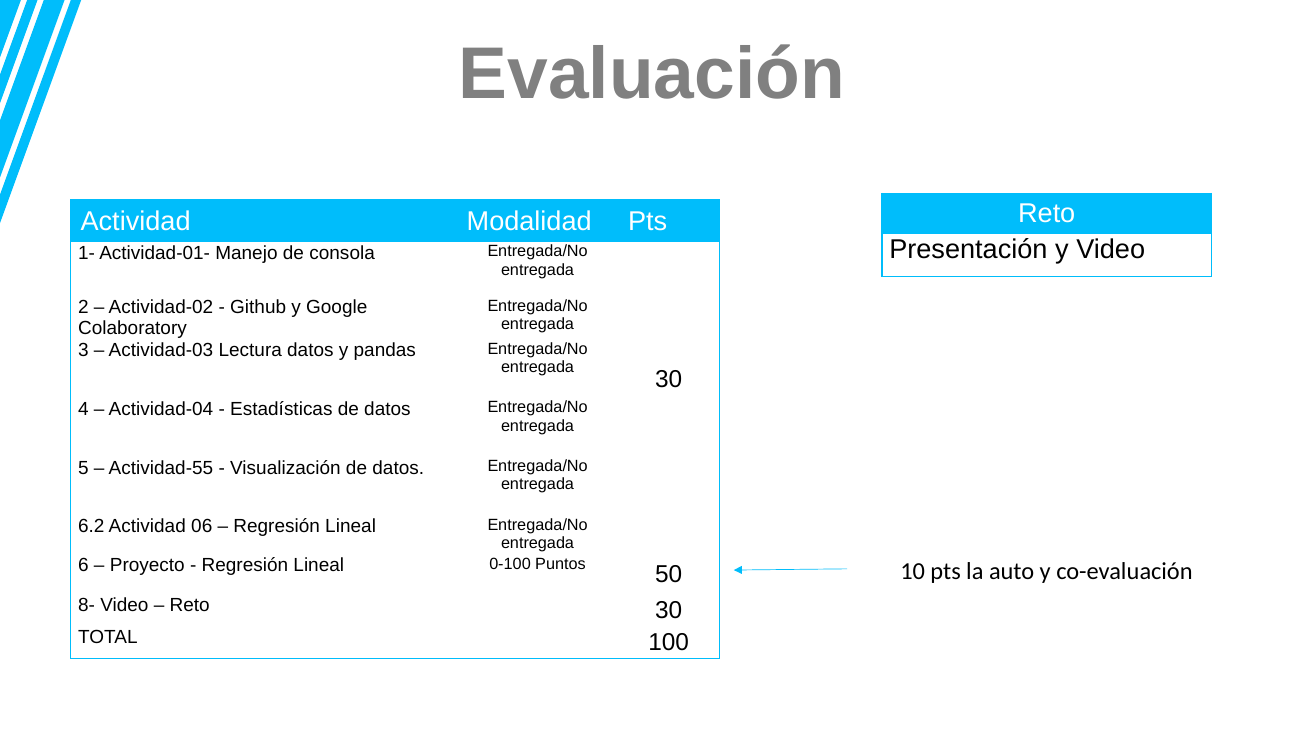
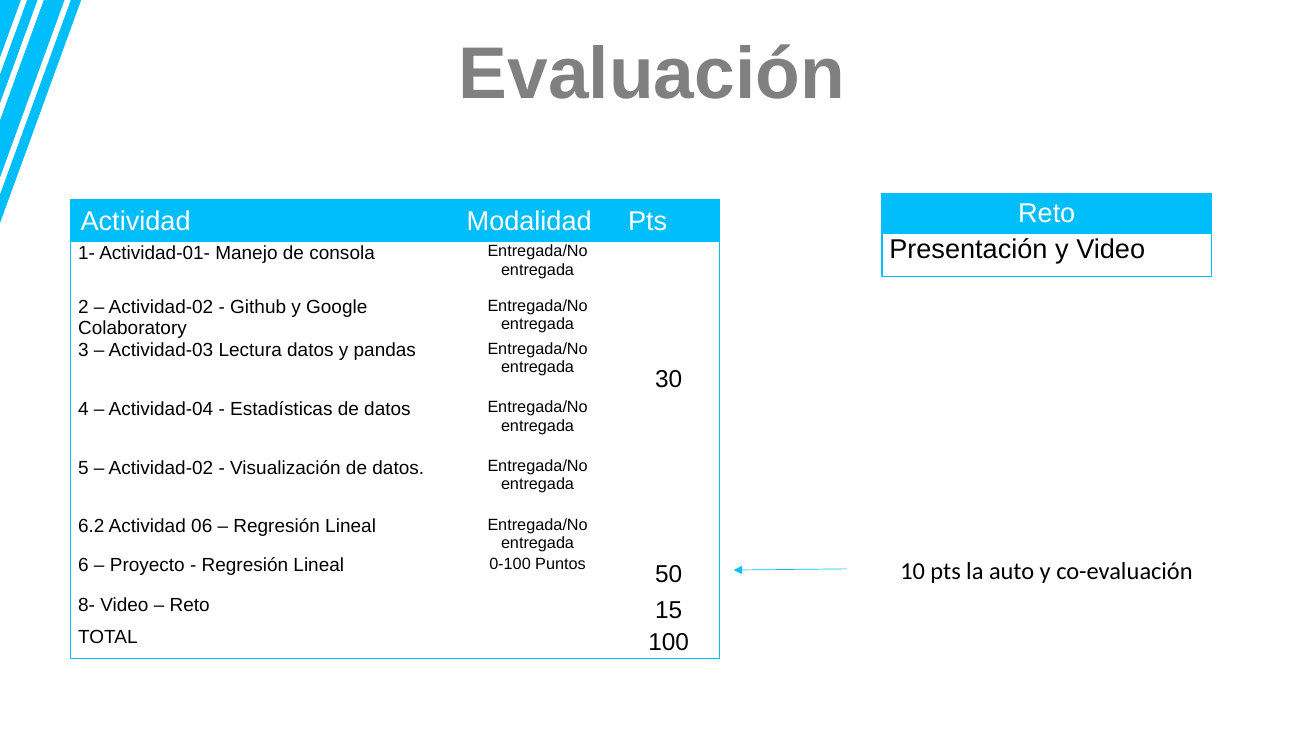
Actividad-55: Actividad-55 -> Actividad-02 (161, 468)
Reto 30: 30 -> 15 (669, 610)
